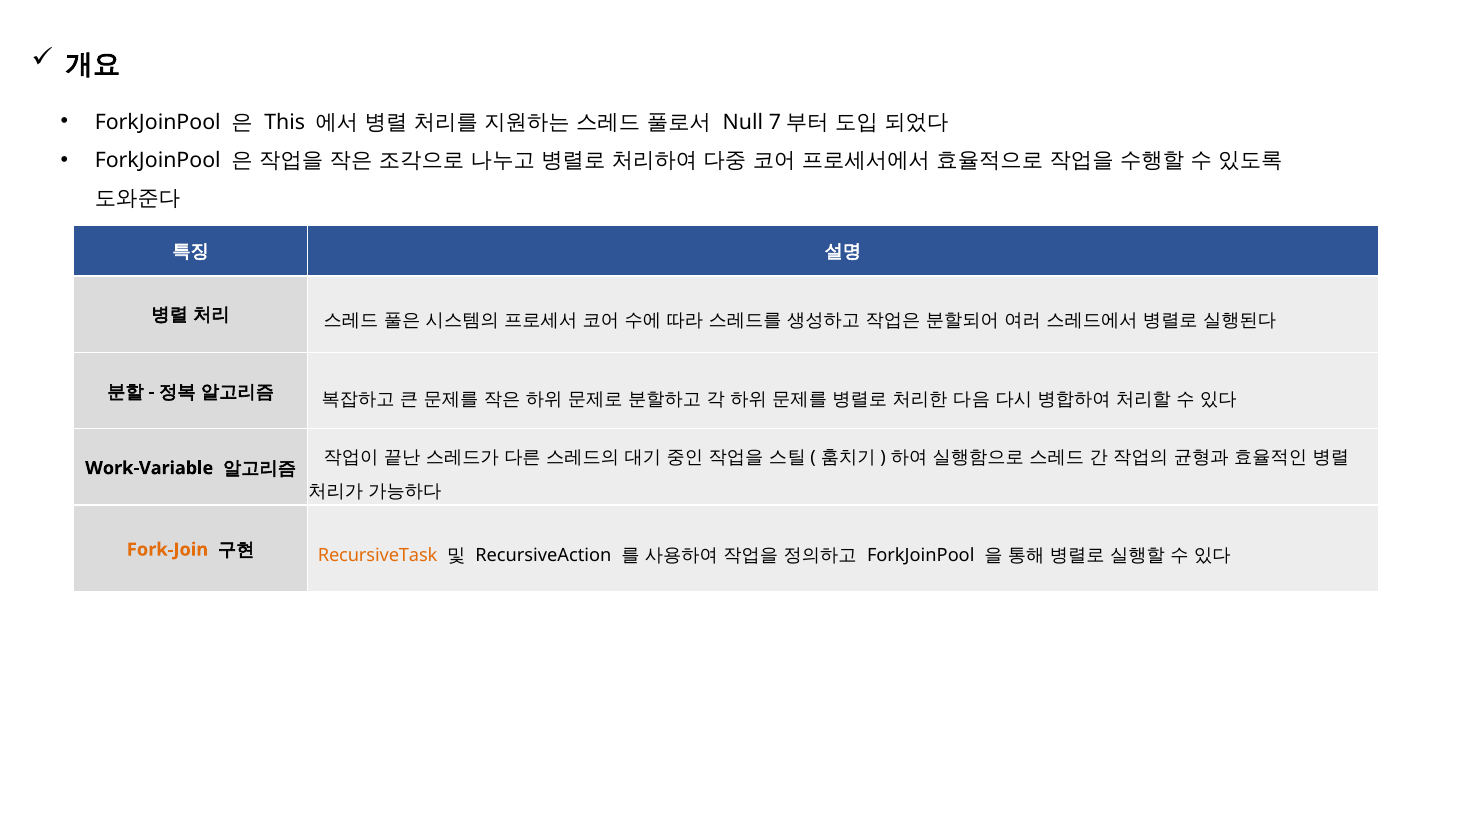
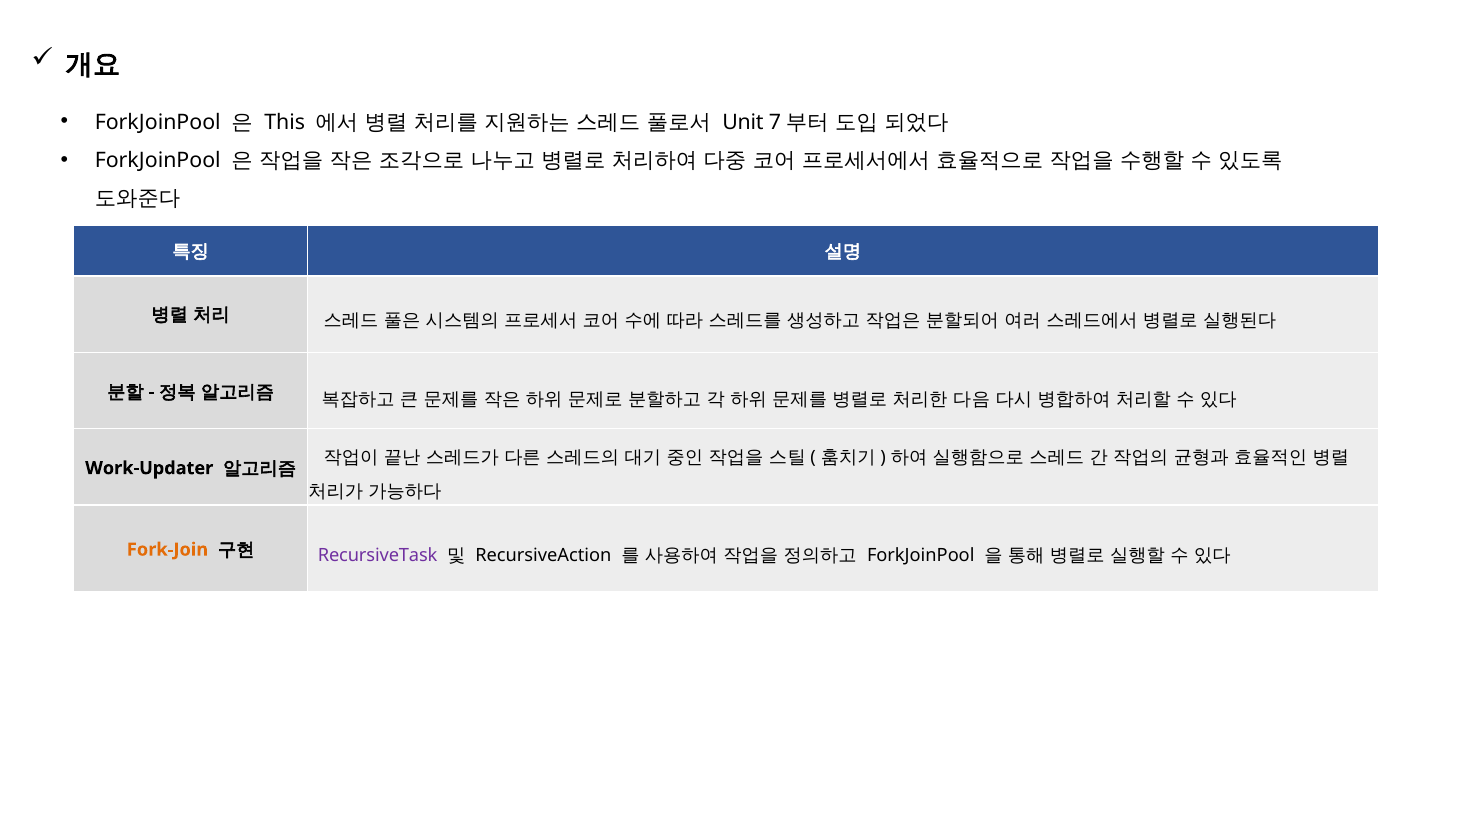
Null: Null -> Unit (743, 122)
Work-Variable: Work-Variable -> Work-Updater (149, 468)
RecursiveTask colour: orange -> purple (378, 556)
